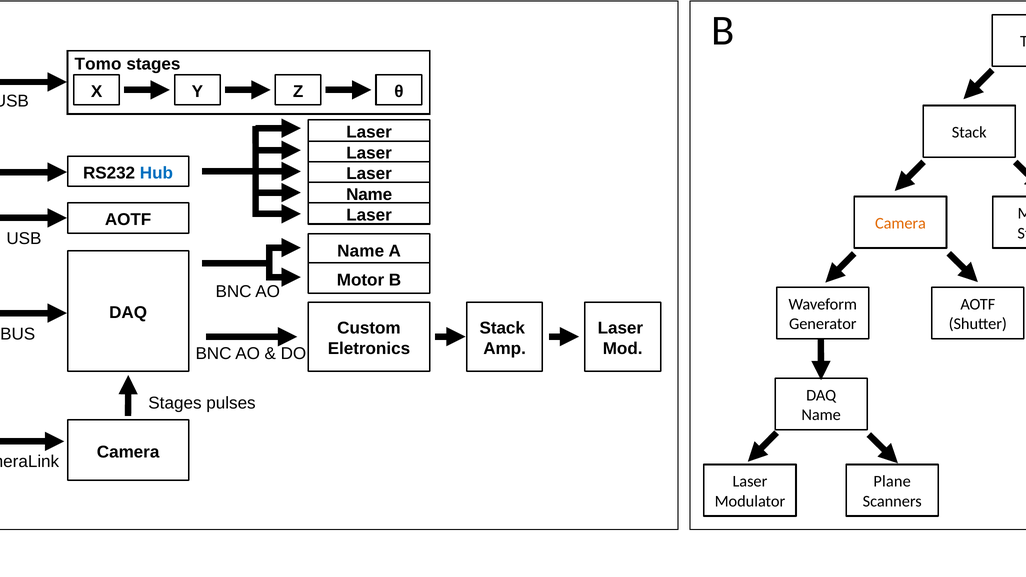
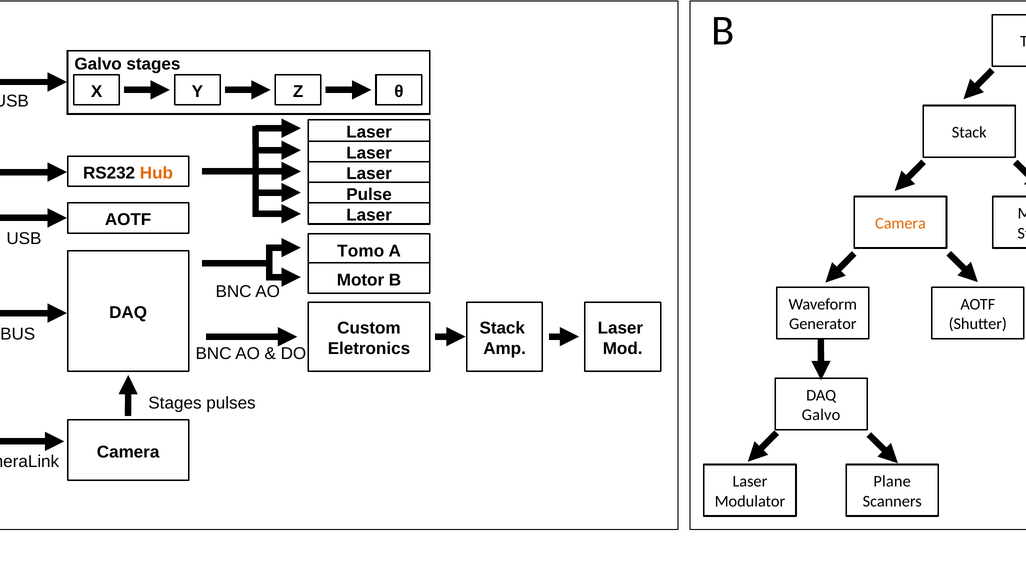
Tomo: Tomo -> Galvo (98, 64)
Hub colour: blue -> orange (156, 173)
Name: Name -> Pulse (369, 195)
Name: Name -> Tomo (361, 251)
Name: Name -> Galvo (821, 415)
